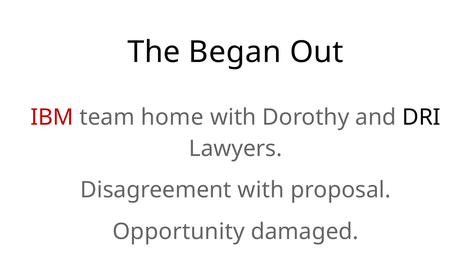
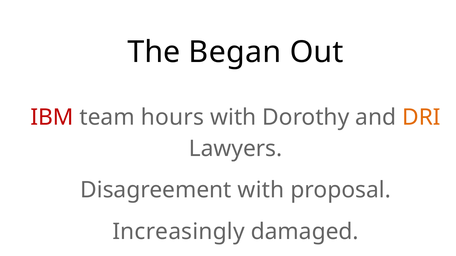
home: home -> hours (172, 117)
DRI colour: black -> orange (421, 117)
Opportunity: Opportunity -> Increasingly (179, 232)
